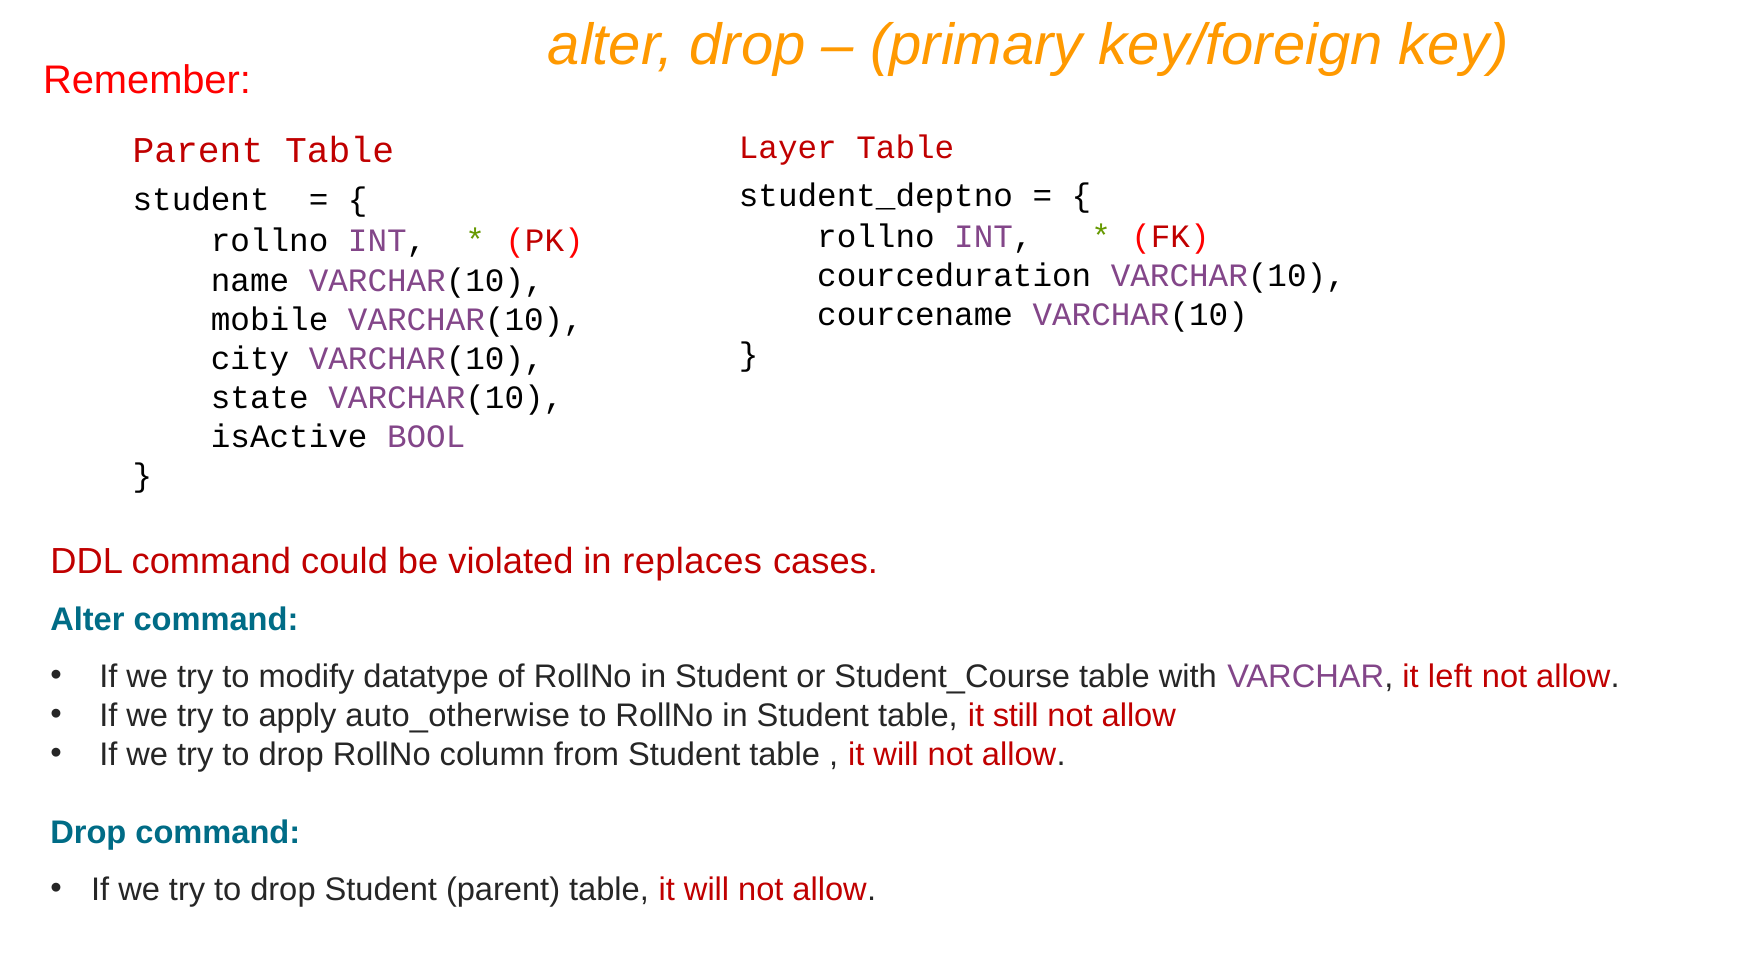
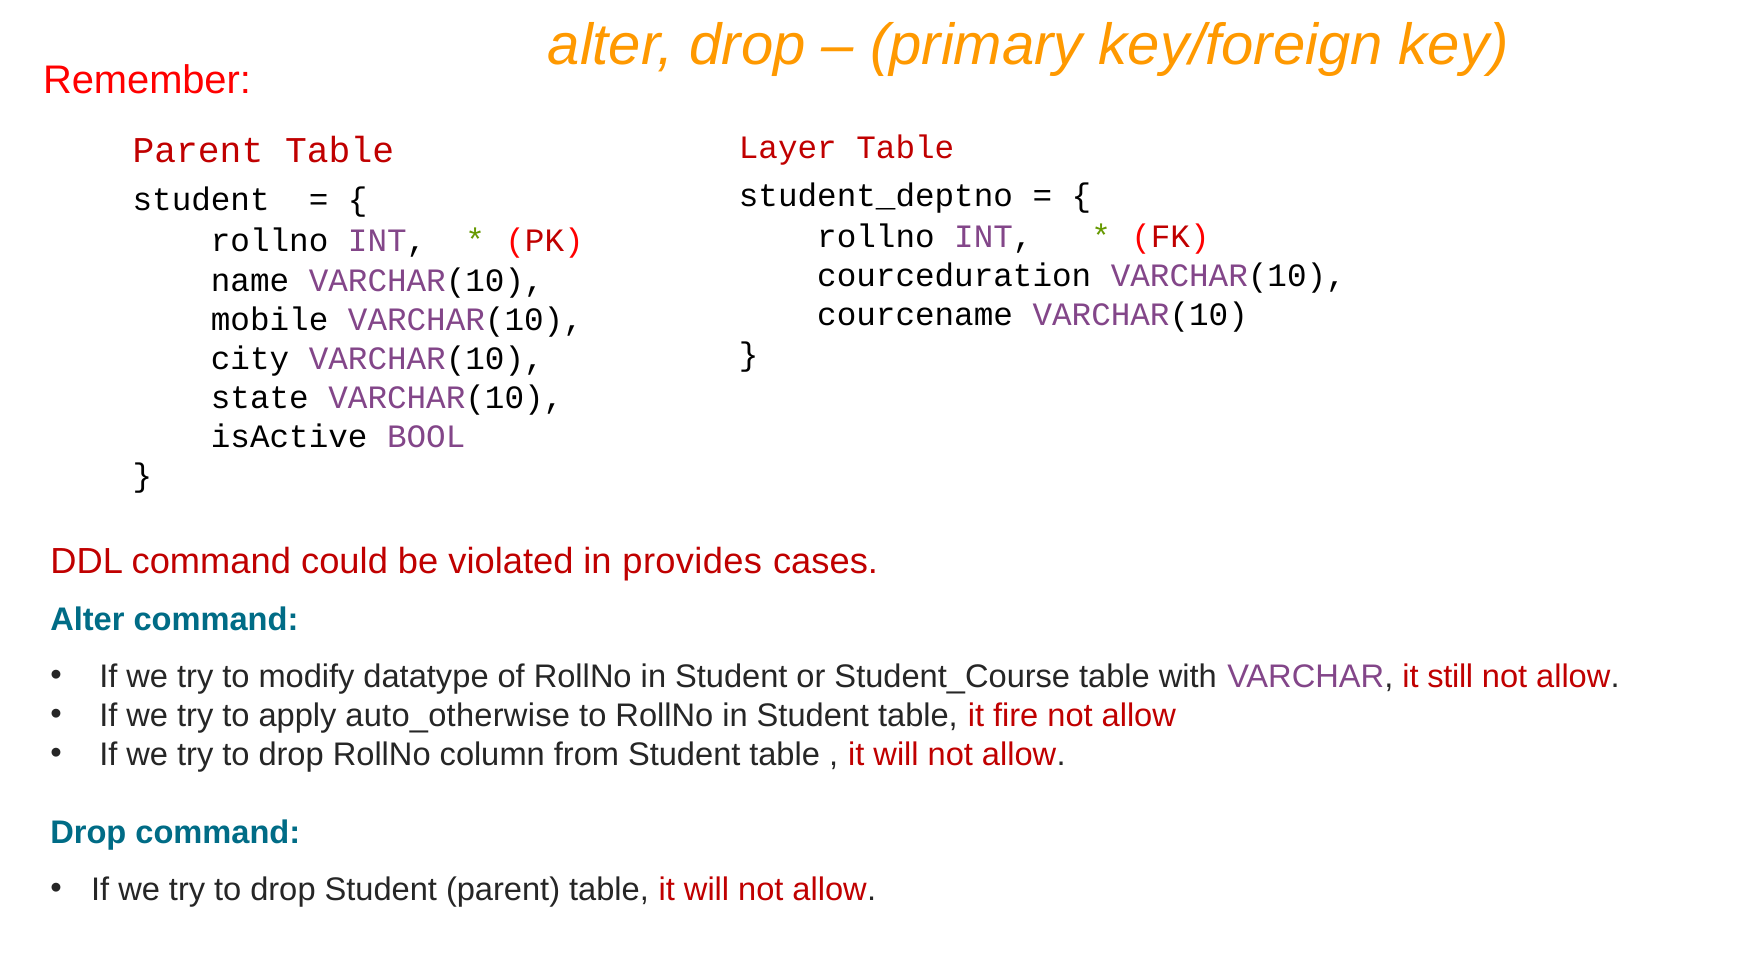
replaces: replaces -> provides (692, 561)
left: left -> still (1450, 676)
still: still -> fire (1016, 715)
